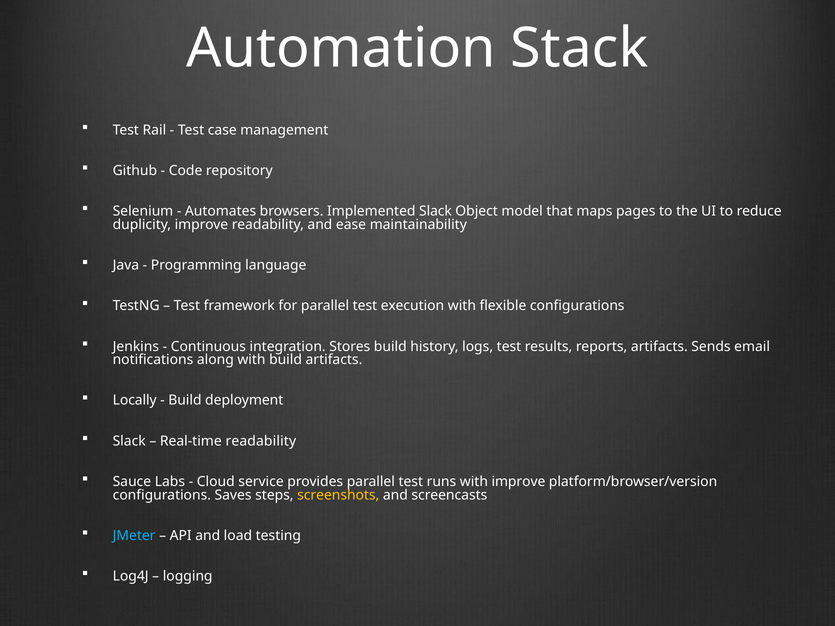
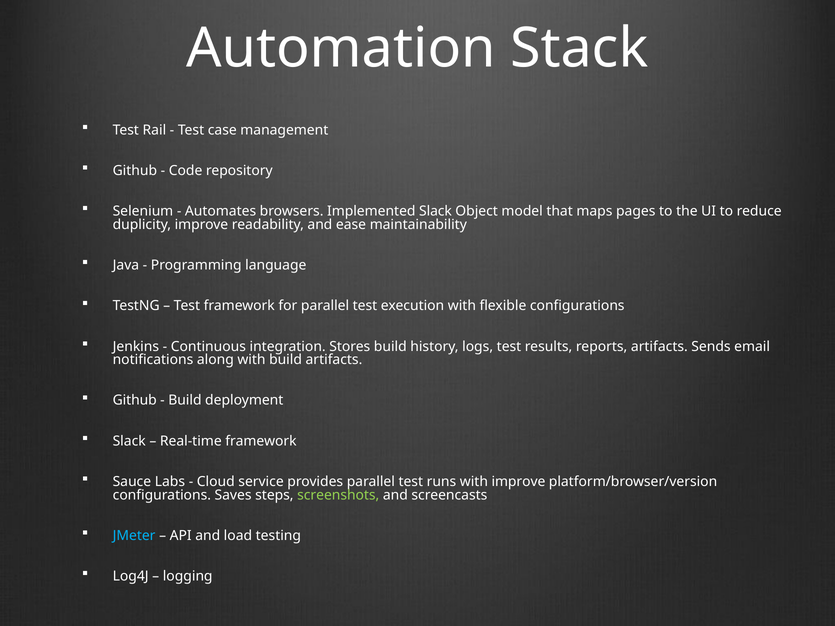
Locally: Locally -> Github (135, 401)
Real-time readability: readability -> framework (261, 441)
screenshots colour: yellow -> light green (338, 495)
